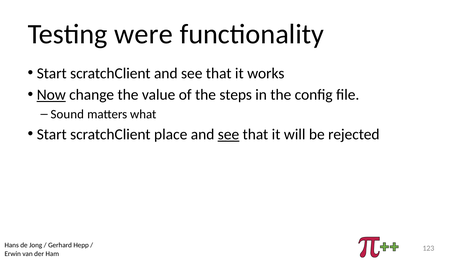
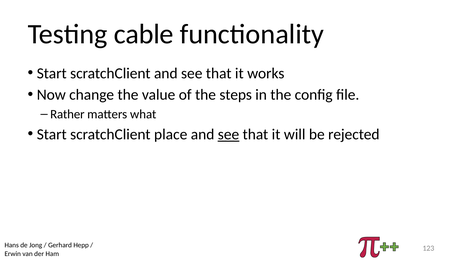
were: were -> cable (144, 34)
Now underline: present -> none (51, 95)
Sound: Sound -> Rather (67, 114)
